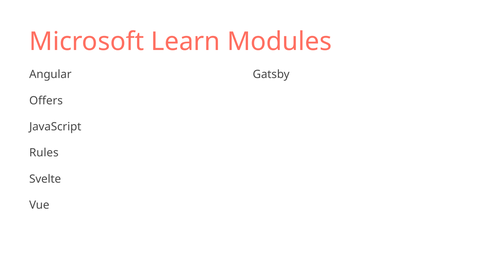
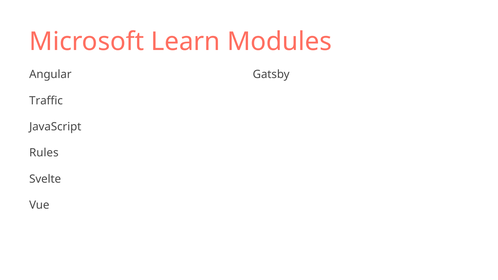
Offers: Offers -> Traffic (46, 101)
